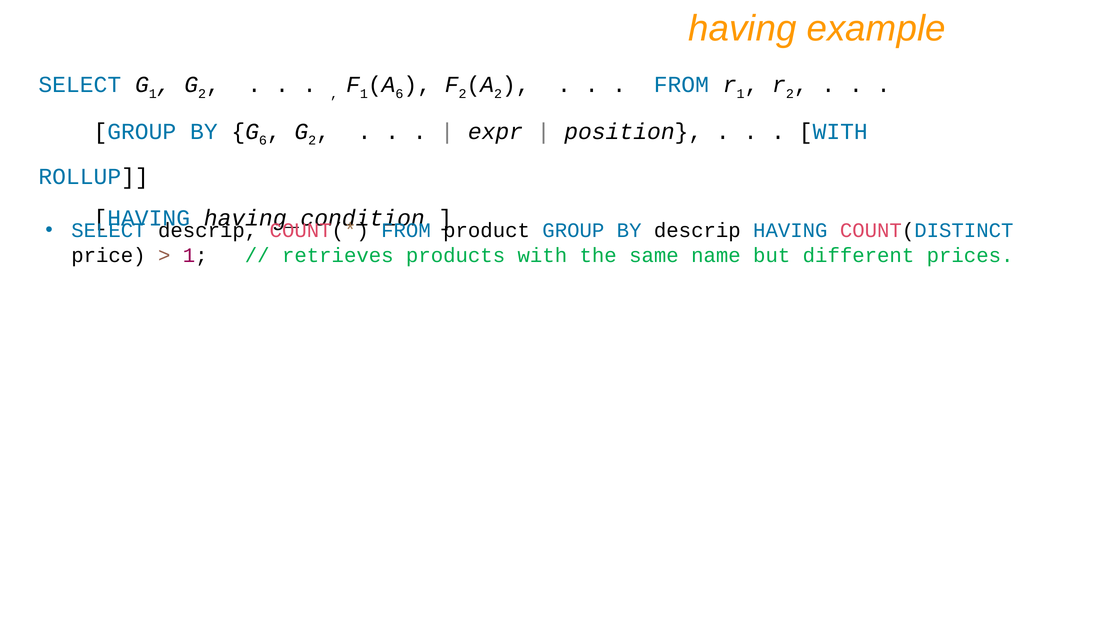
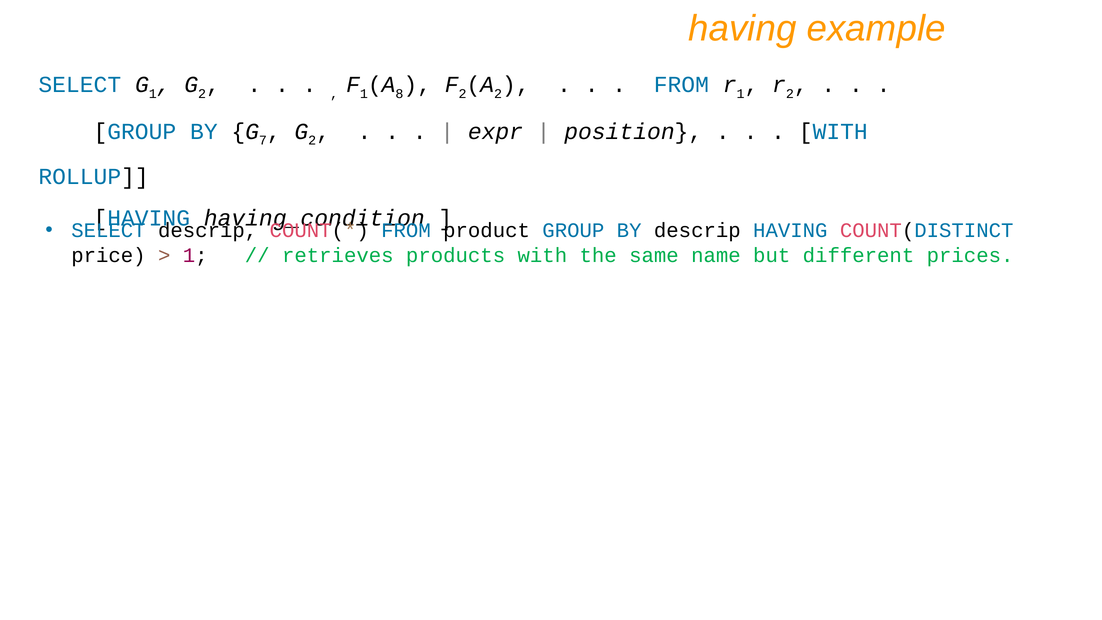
6: 6 -> 8 (399, 94)
6: 6 -> 7 (263, 141)
